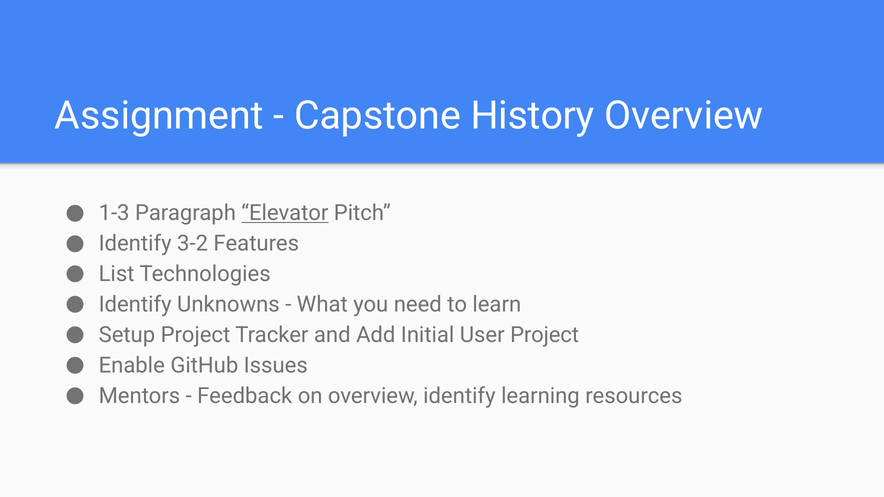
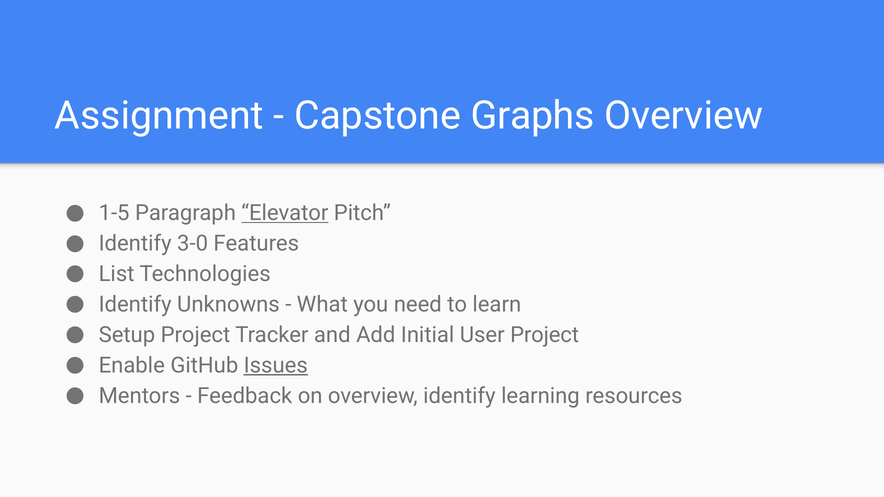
History: History -> Graphs (533, 116)
1-3: 1-3 -> 1-5 (114, 213)
3-2: 3-2 -> 3-0 (193, 244)
Issues underline: none -> present (276, 366)
